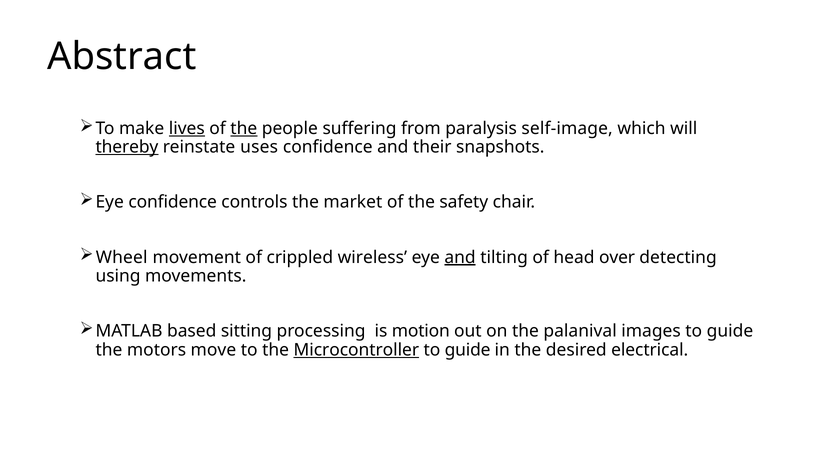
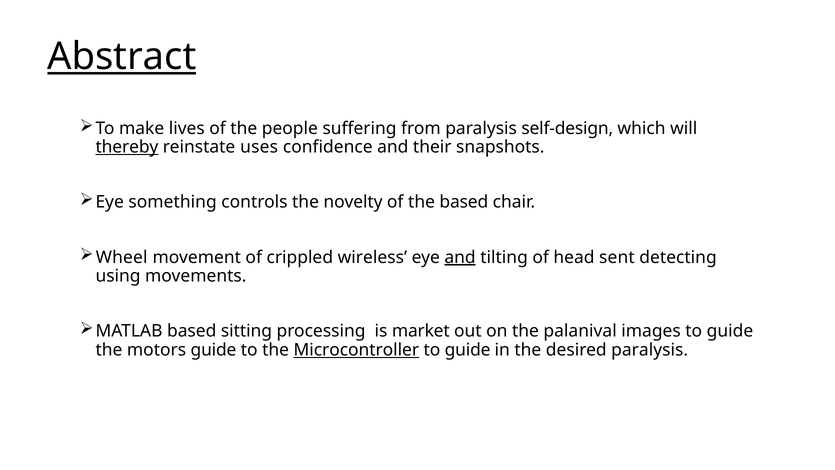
Abstract underline: none -> present (122, 57)
lives underline: present -> none (187, 128)
the underline: present -> none (244, 128)
self-image: self-image -> self-design (567, 128)
Eye confidence: confidence -> something (173, 202)
market: market -> novelty (353, 202)
the safety: safety -> based (464, 202)
over: over -> sent (617, 257)
motion: motion -> market (421, 331)
motors move: move -> guide (214, 350)
desired electrical: electrical -> paralysis (650, 350)
